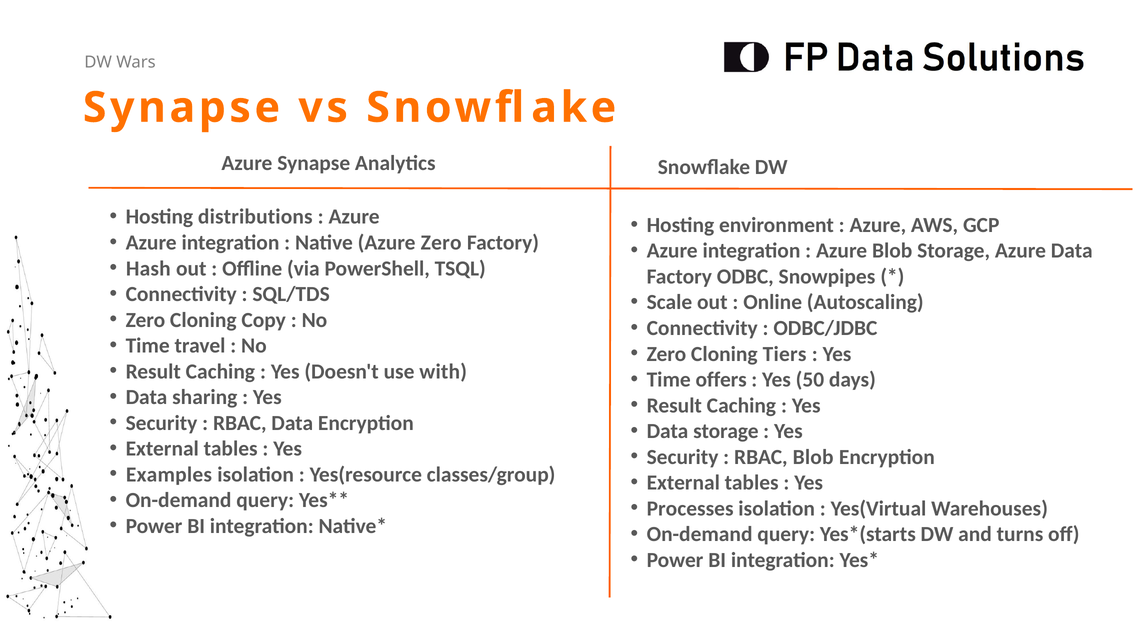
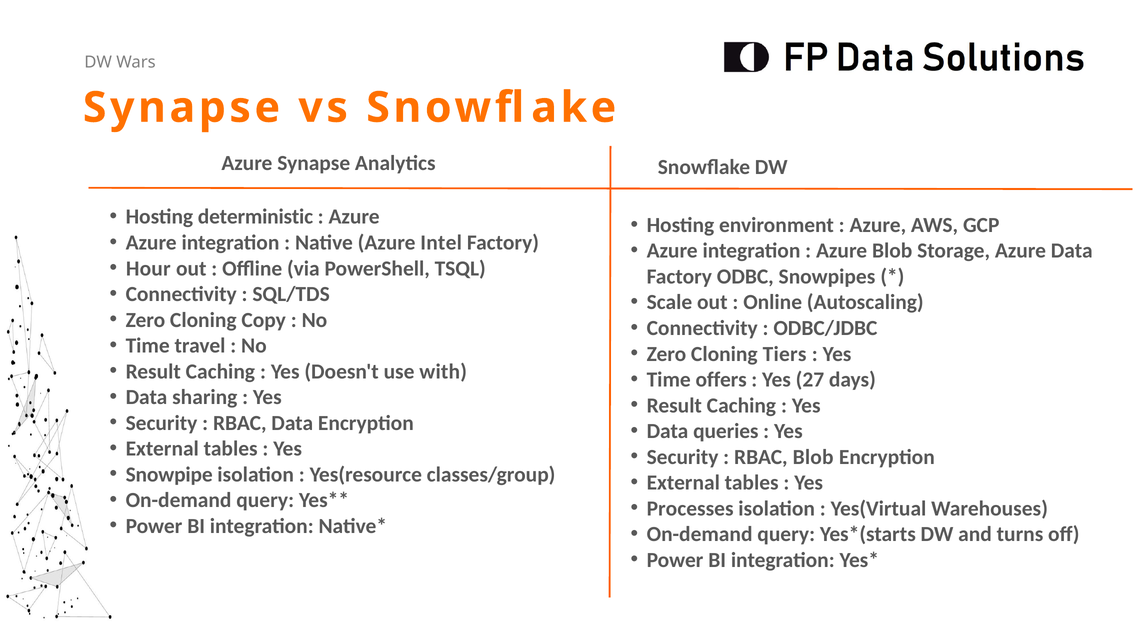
distributions: distributions -> deterministic (255, 217)
Azure Zero: Zero -> Intel (441, 243)
Hash: Hash -> Hour (148, 268)
50: 50 -> 27 (810, 380)
Data storage: storage -> queries (726, 431)
Examples: Examples -> Snowpipe (169, 475)
